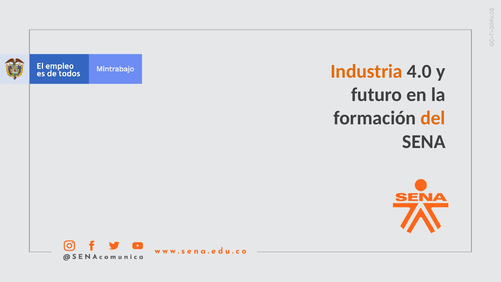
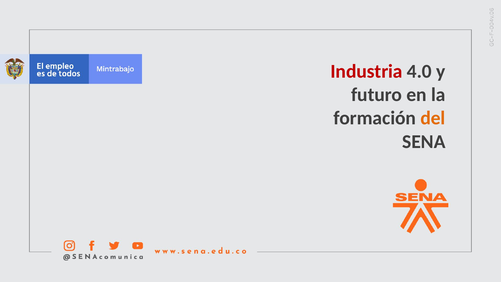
Industria colour: orange -> red (367, 71)
